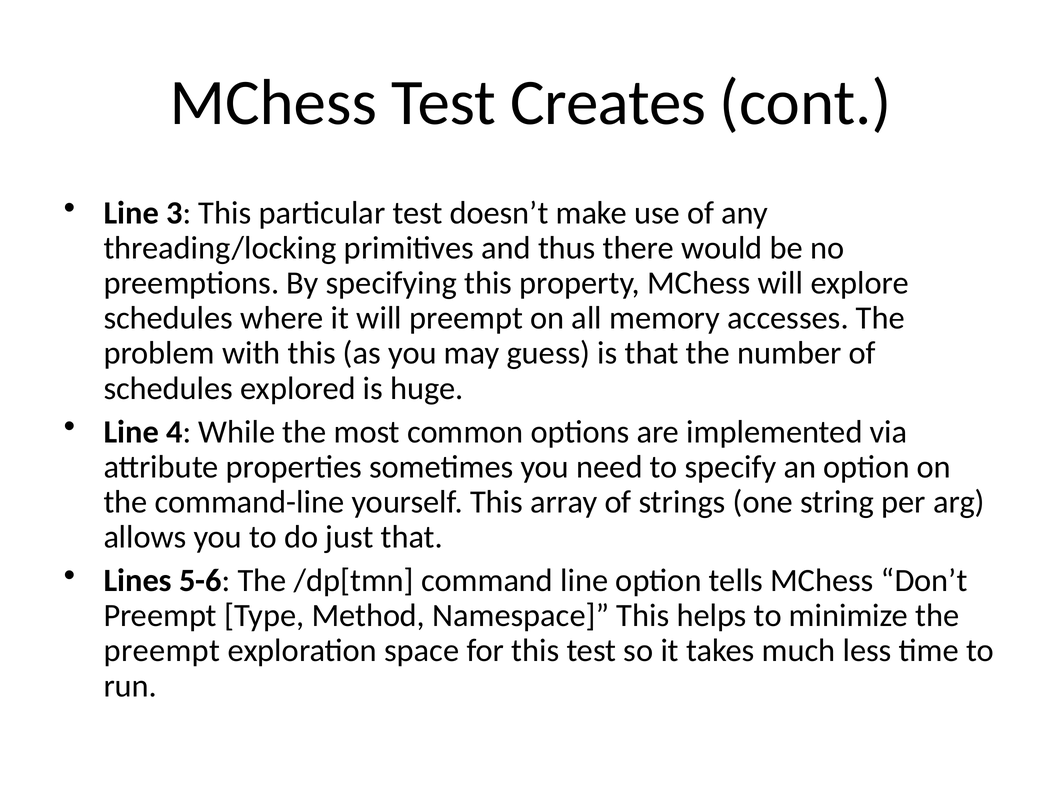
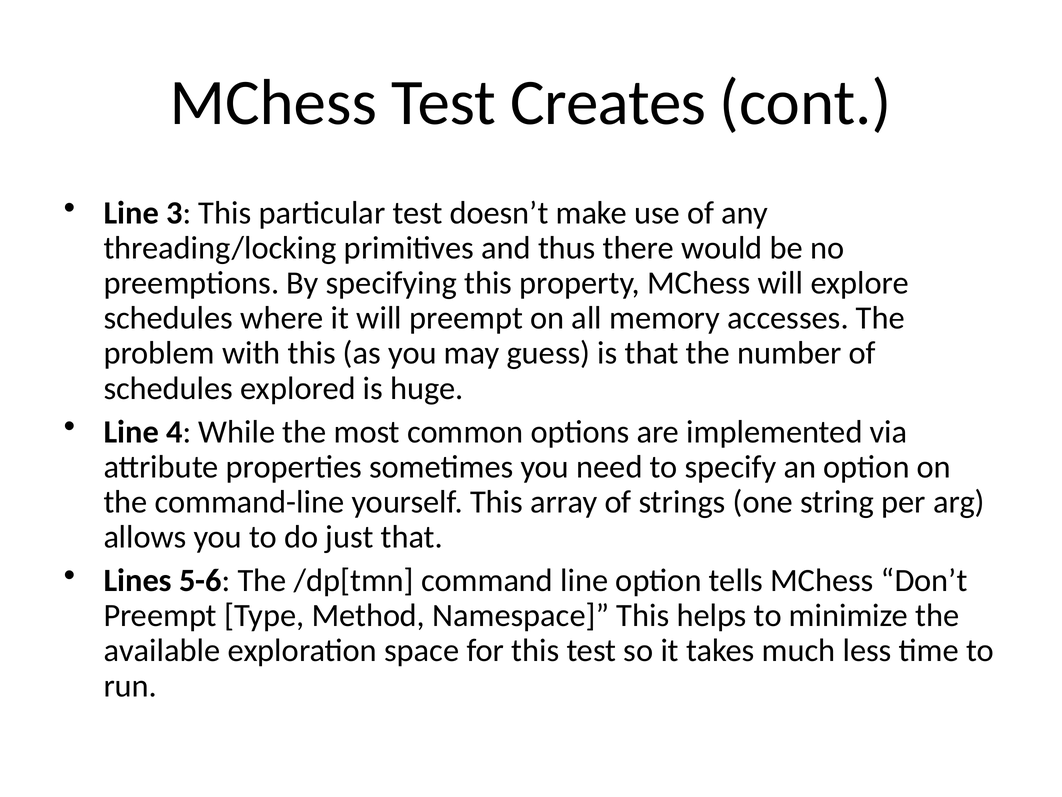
preempt: preempt -> available (162, 650)
